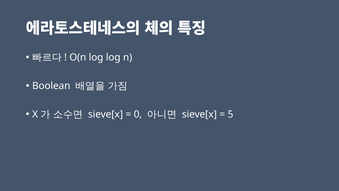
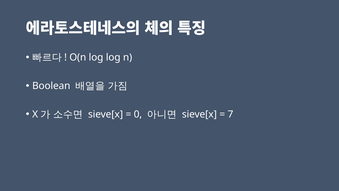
5: 5 -> 7 (230, 114)
